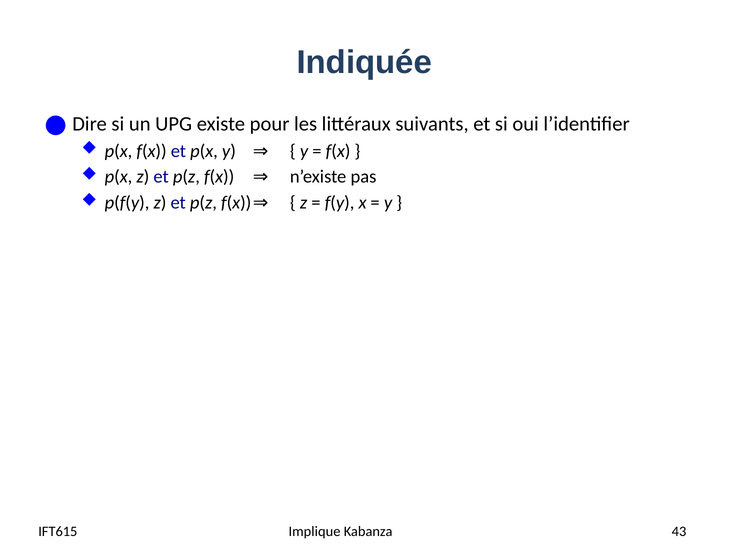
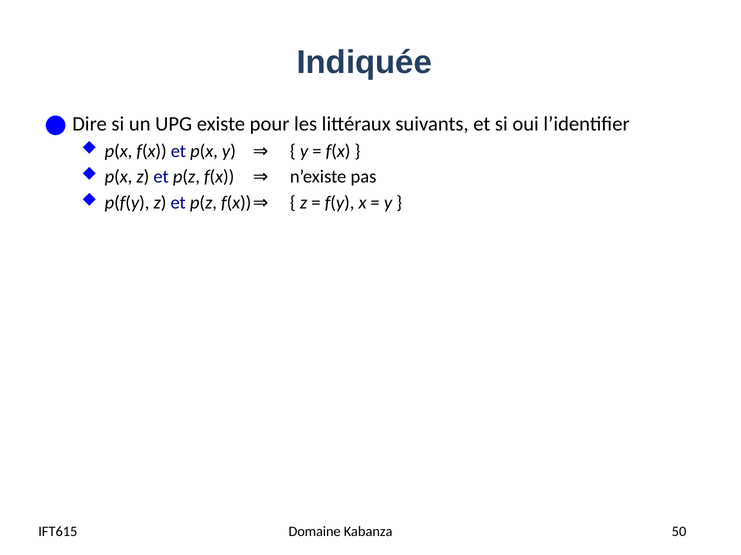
Implique: Implique -> Domaine (315, 532)
43: 43 -> 50 (679, 532)
